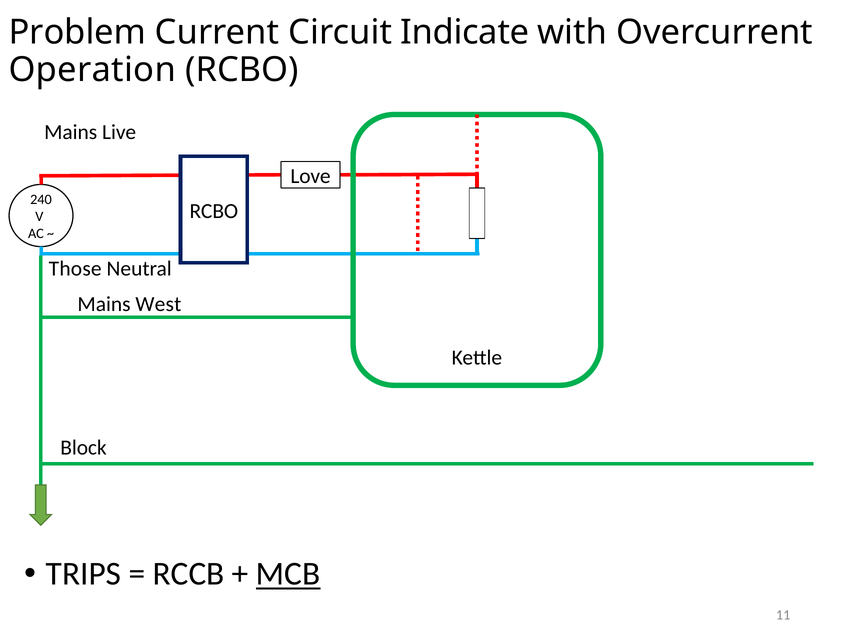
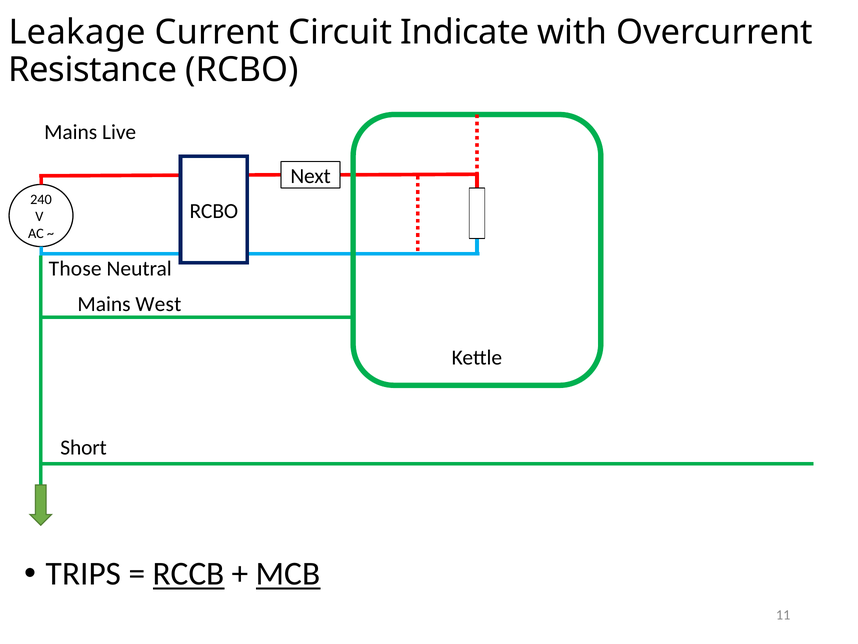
Problem: Problem -> Leakage (77, 32)
Operation: Operation -> Resistance (93, 70)
Love: Love -> Next (311, 176)
Block: Block -> Short (84, 447)
RCCB underline: none -> present (189, 573)
